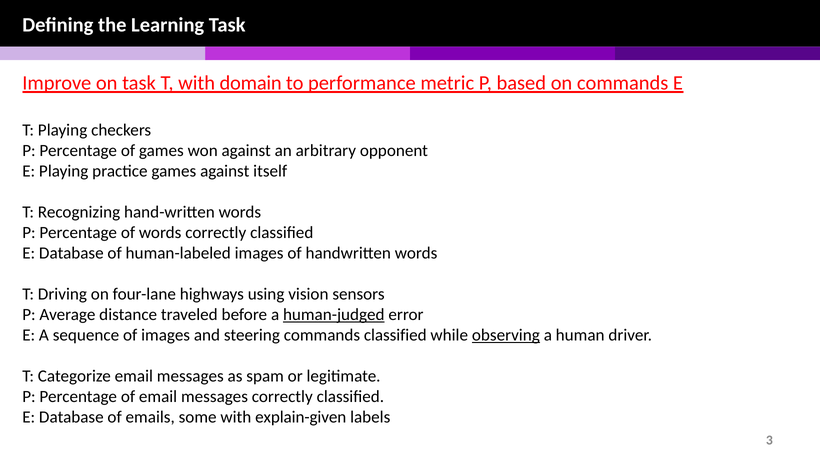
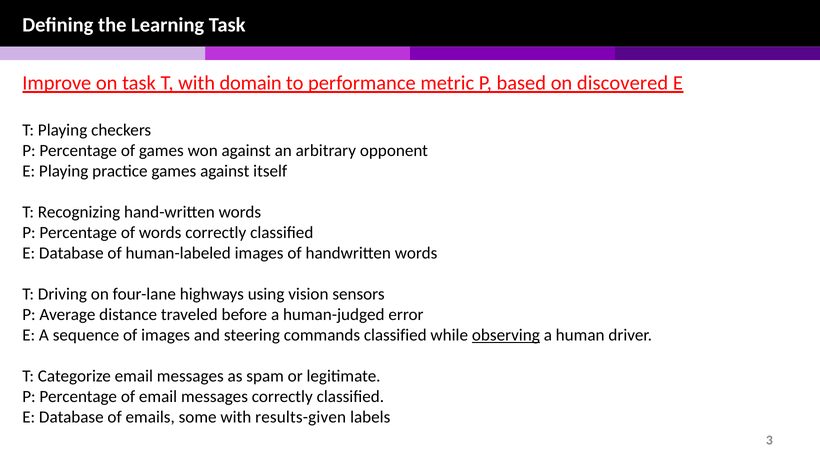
on commands: commands -> discovered (623, 83)
human-judged underline: present -> none (334, 315)
explain-given: explain-given -> results-given (301, 417)
